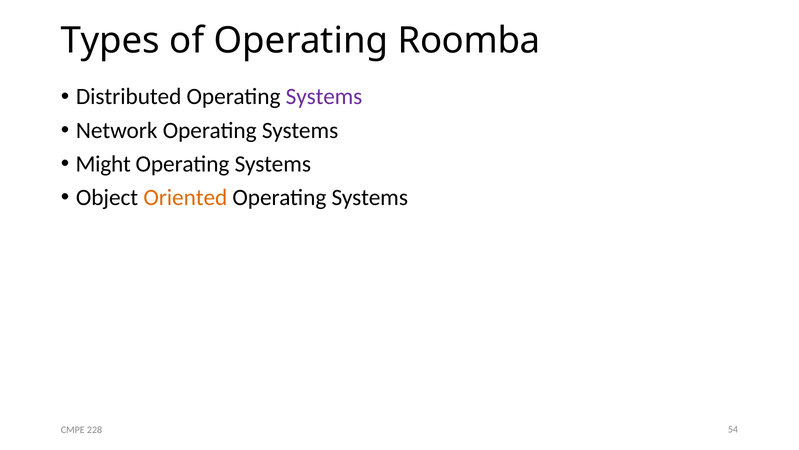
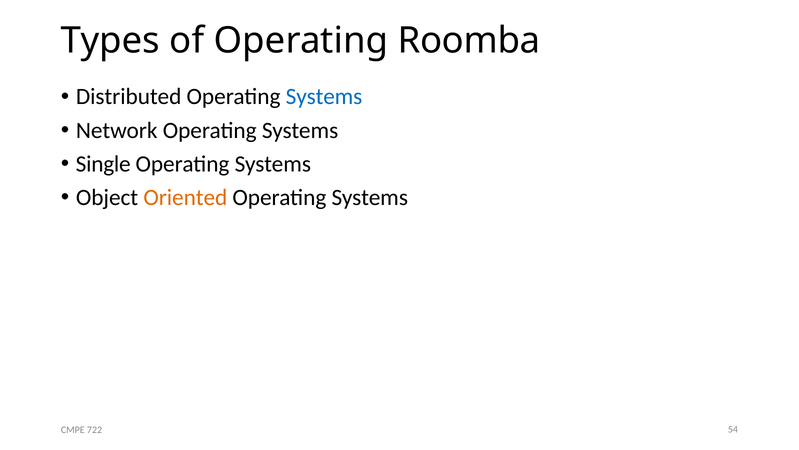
Systems colour: purple -> blue (324, 97)
Might: Might -> Single (103, 164)
228: 228 -> 722 (95, 429)
